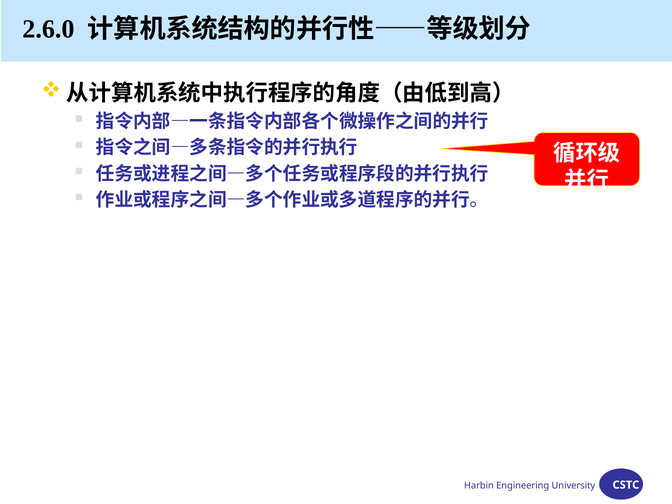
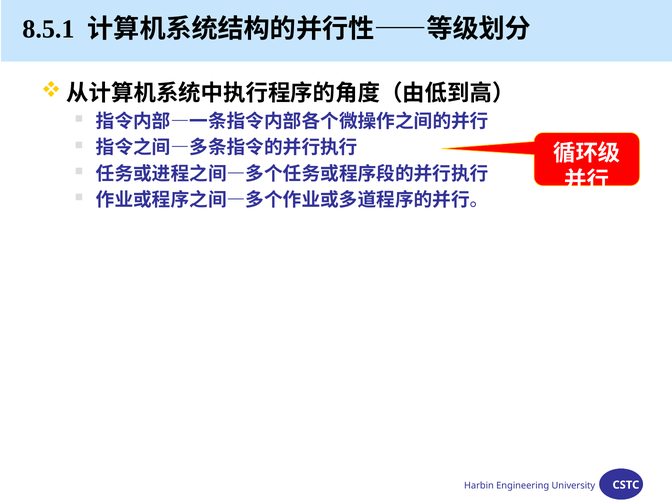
2.6.0: 2.6.0 -> 8.5.1 (48, 29)
